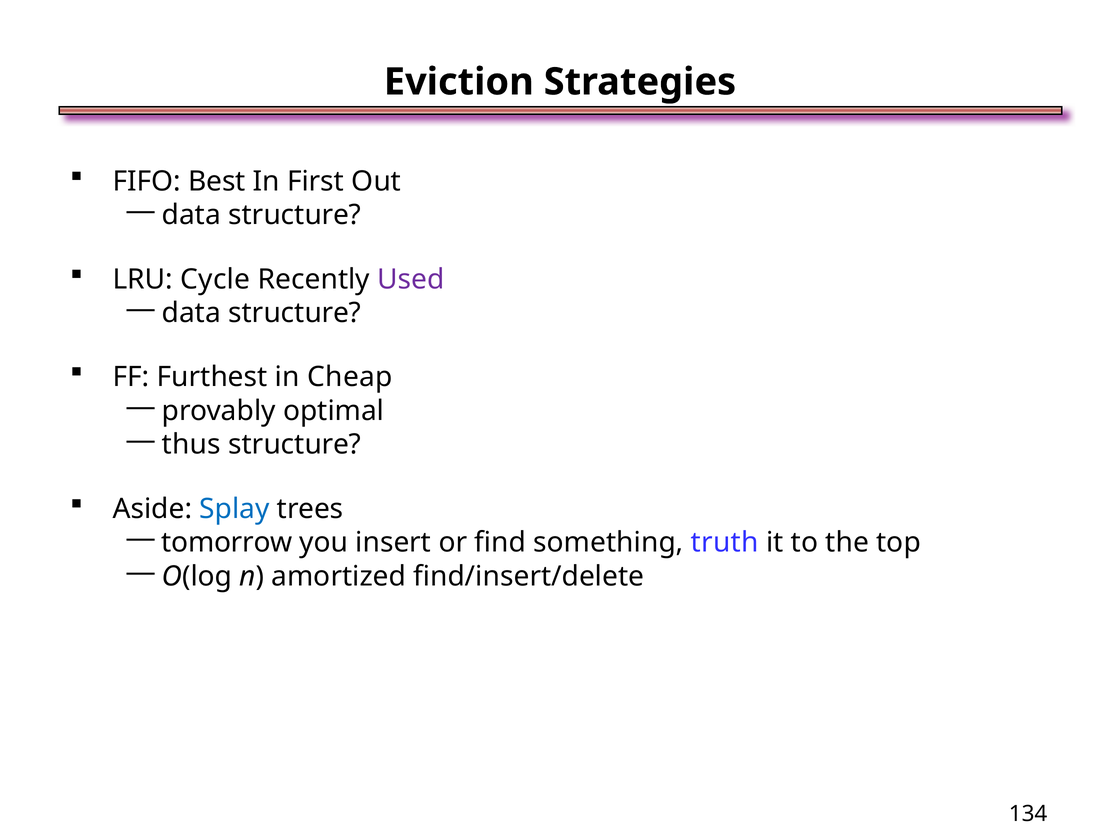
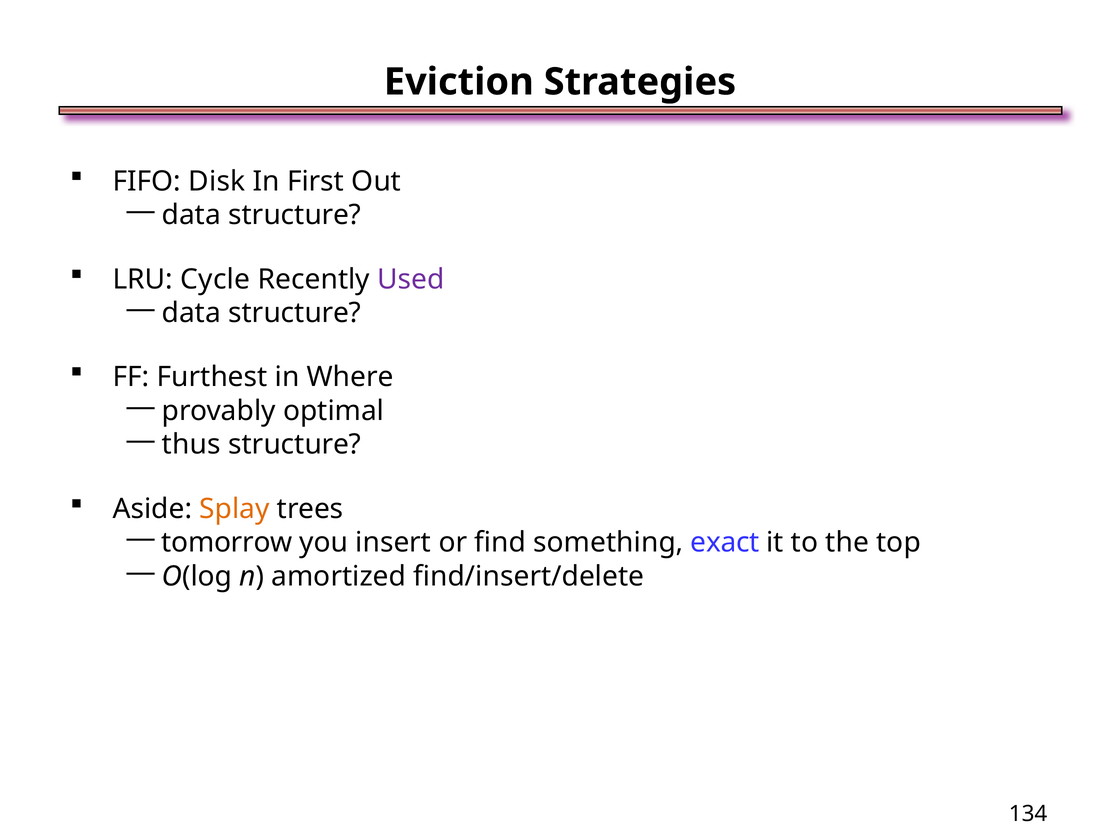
Best: Best -> Disk (217, 181)
Cheap: Cheap -> Where (350, 377)
Splay colour: blue -> orange (235, 509)
truth: truth -> exact (725, 543)
